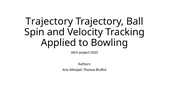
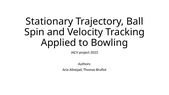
Trajectory: Trajectory -> Stationary (49, 21)
